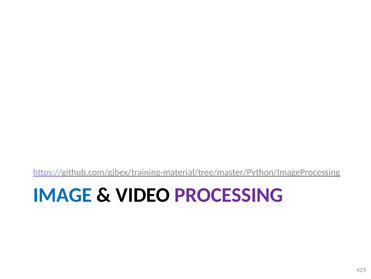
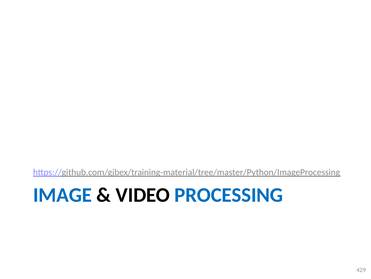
PROCESSING colour: purple -> blue (229, 194)
